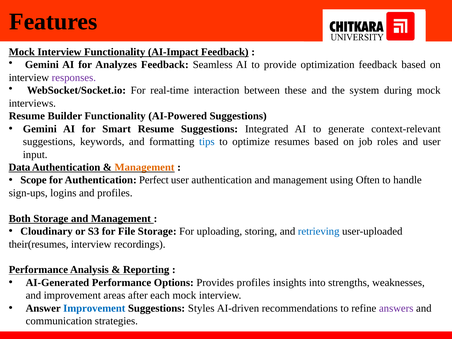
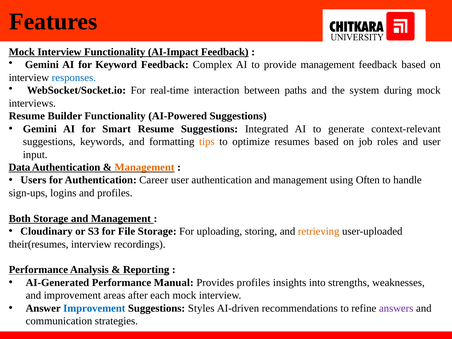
Analyzes: Analyzes -> Keyword (116, 65)
Seamless: Seamless -> Complex (213, 65)
provide optimization: optimization -> management (328, 65)
responses colour: purple -> blue (74, 78)
these: these -> paths (296, 90)
tips colour: blue -> orange (207, 142)
Scope: Scope -> Users (33, 180)
Perfect: Perfect -> Career (154, 180)
retrieving colour: blue -> orange (319, 231)
Options: Options -> Manual (174, 283)
